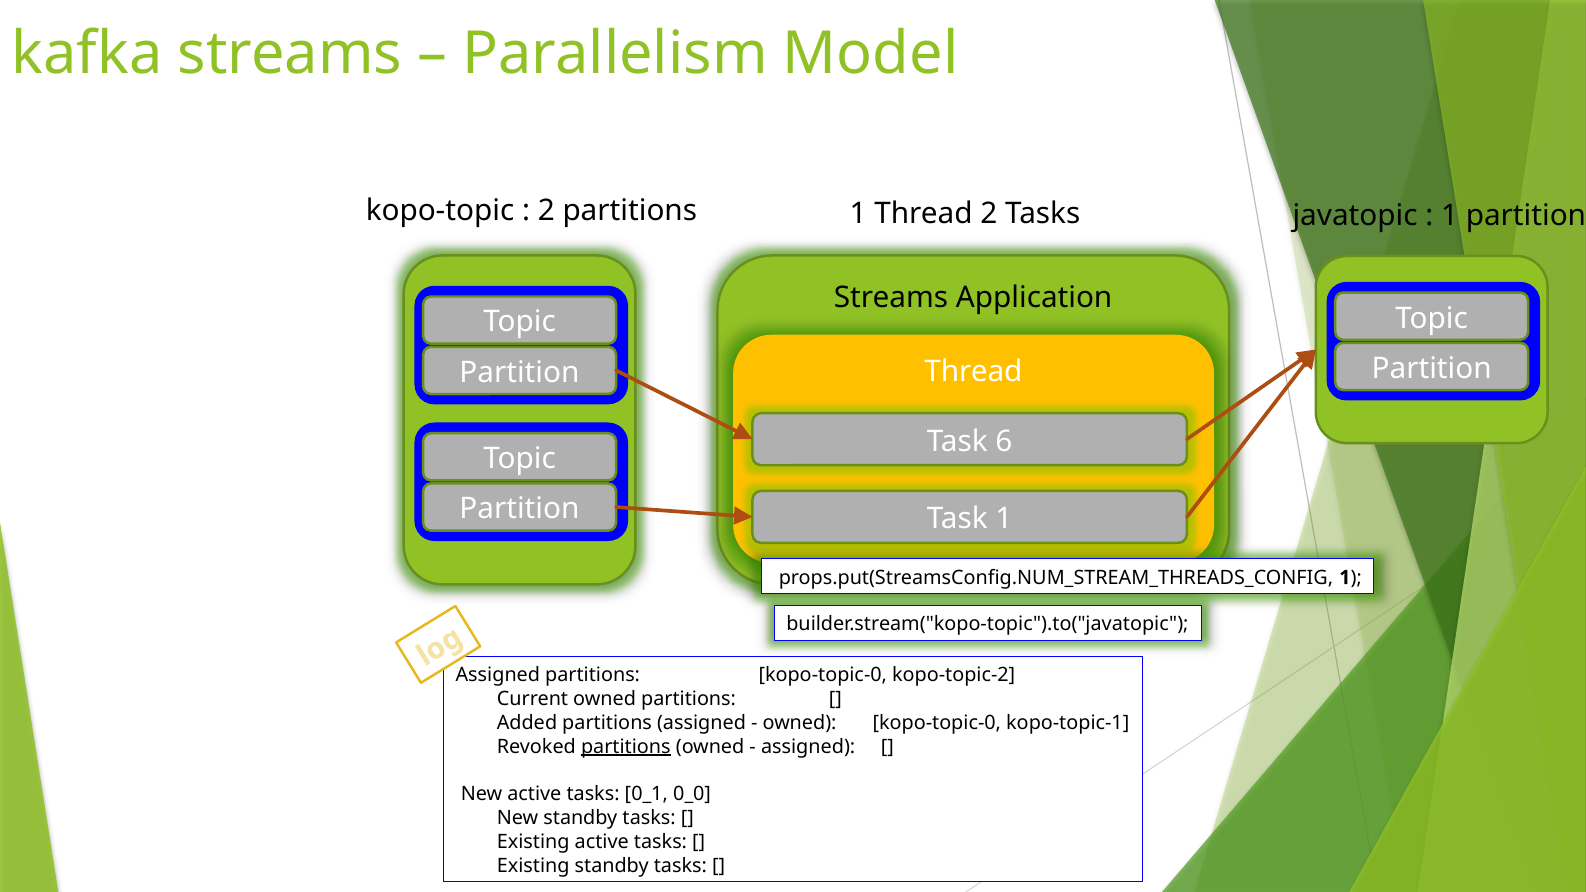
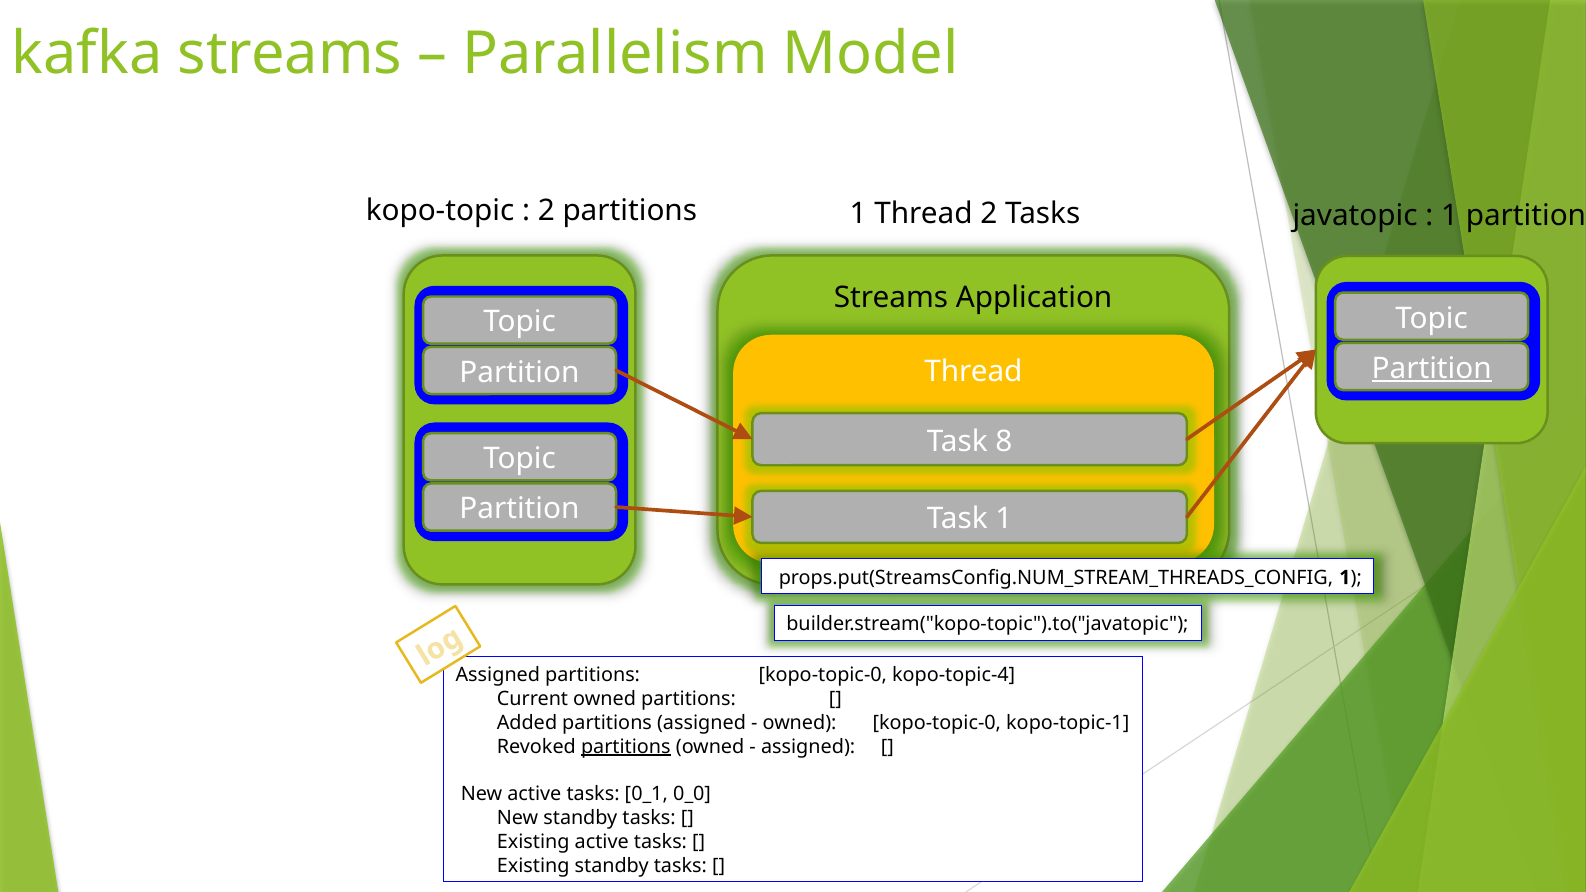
Partition underline: none -> present (1432, 369)
6: 6 -> 8 (1004, 441)
kopo-topic-2: kopo-topic-2 -> kopo-topic-4 (954, 675)
